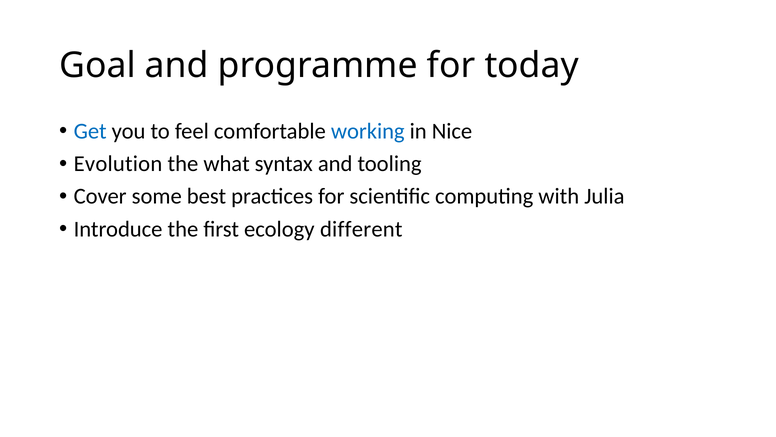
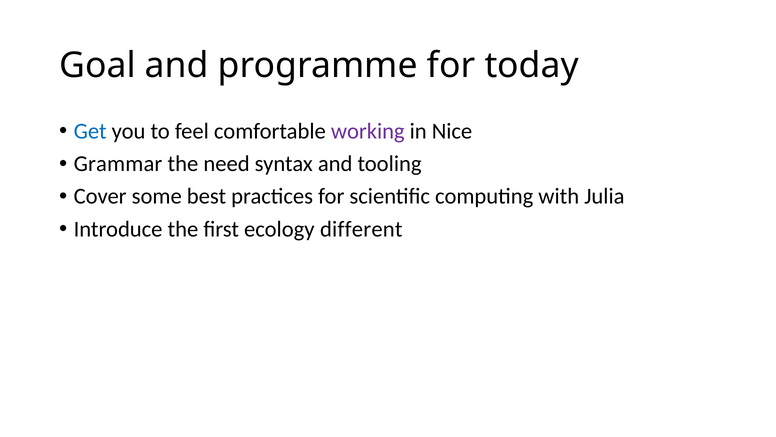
working colour: blue -> purple (368, 131)
Evolution: Evolution -> Grammar (118, 164)
what: what -> need (227, 164)
